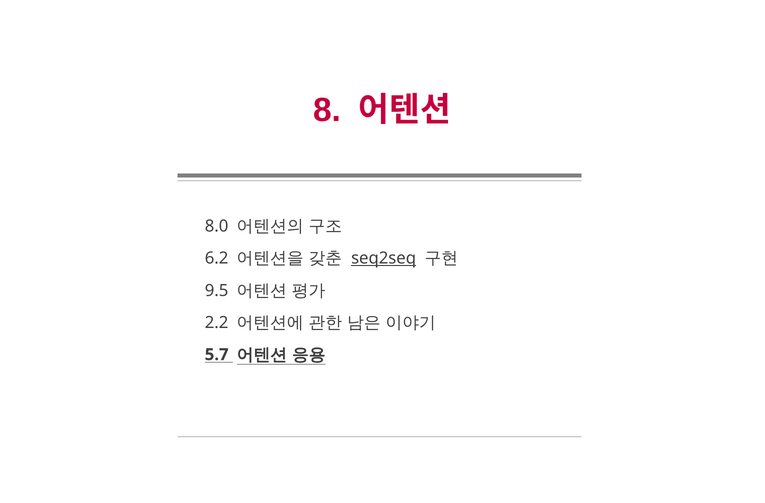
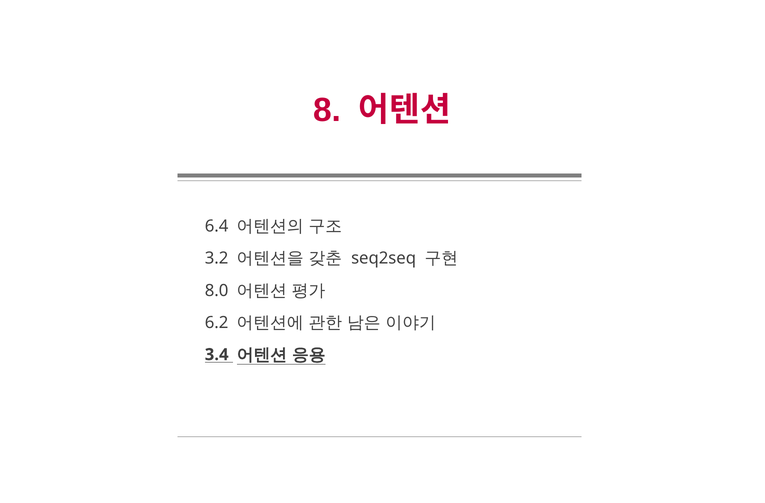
8.0: 8.0 -> 6.4 (217, 226)
6.2: 6.2 -> 3.2 (217, 258)
seq2seq underline: present -> none (384, 258)
9.5: 9.5 -> 8.0 (217, 290)
2.2: 2.2 -> 6.2 (217, 322)
5.7: 5.7 -> 3.4 (217, 354)
